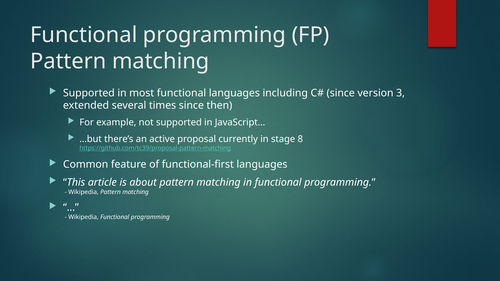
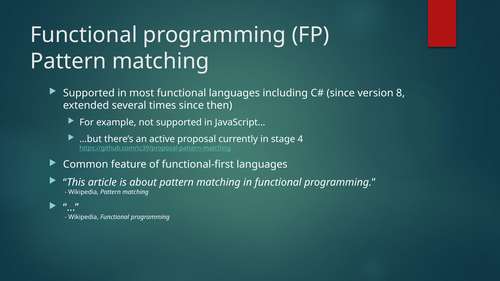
3: 3 -> 8 (401, 93)
8: 8 -> 4 (300, 139)
